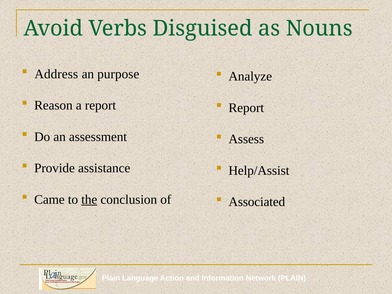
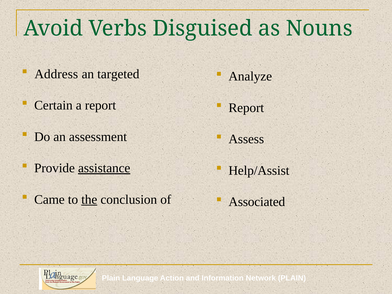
purpose: purpose -> targeted (118, 74)
Reason: Reason -> Certain (53, 105)
assistance underline: none -> present (104, 168)
